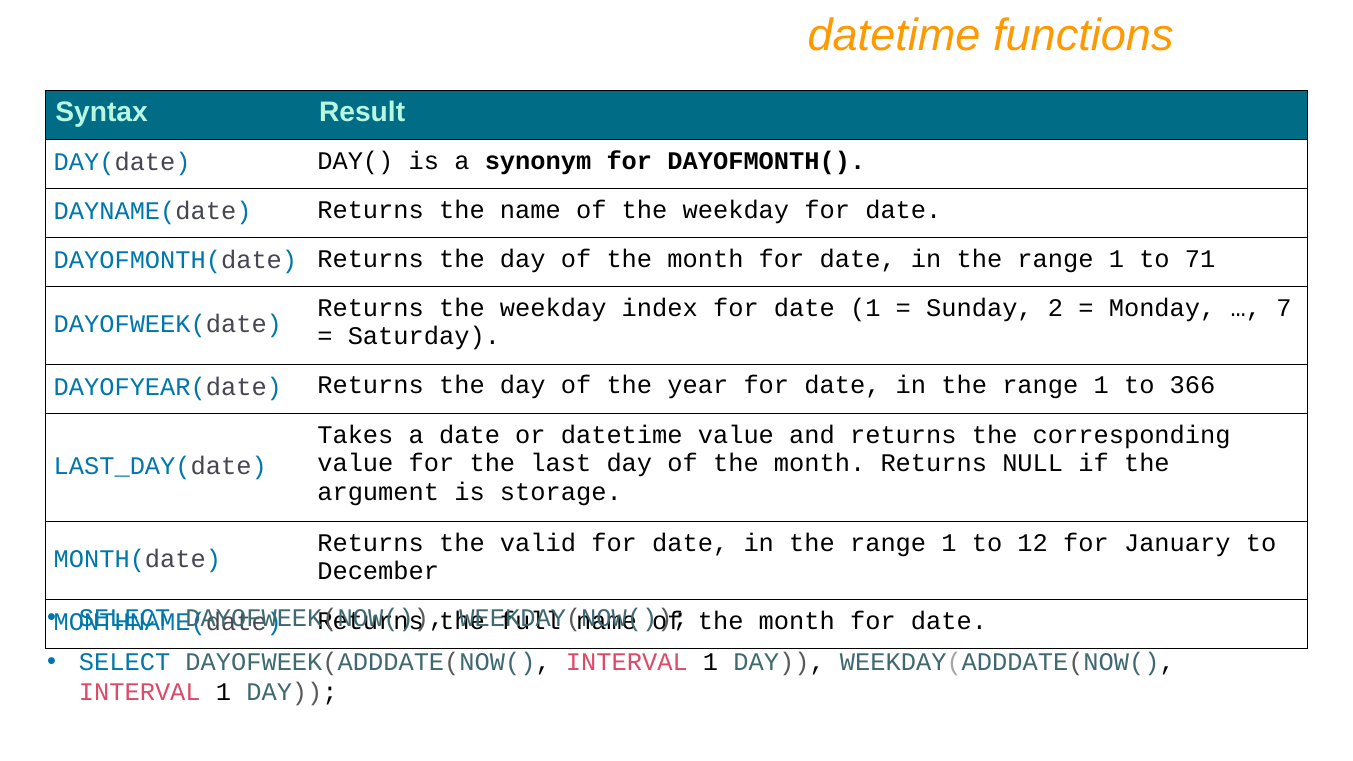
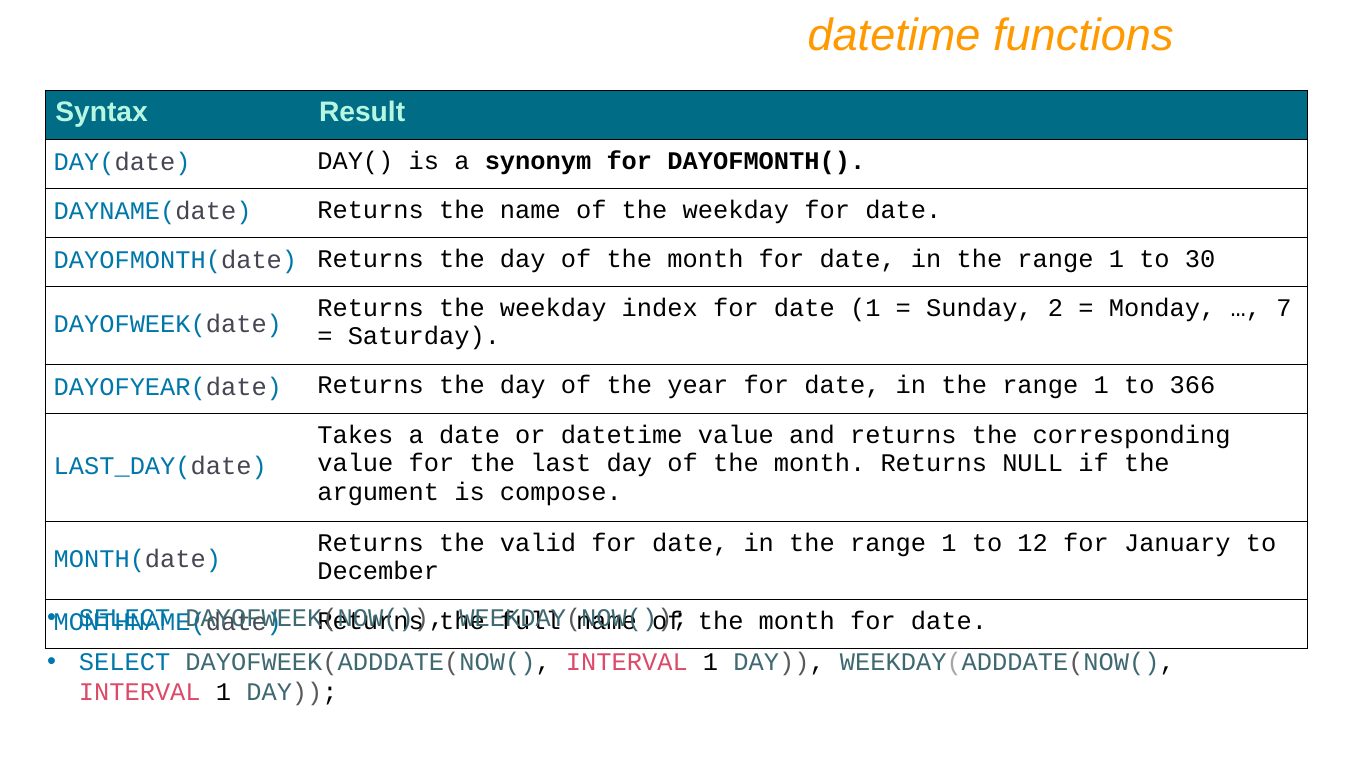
71: 71 -> 30 (1200, 259)
storage: storage -> compose (561, 492)
